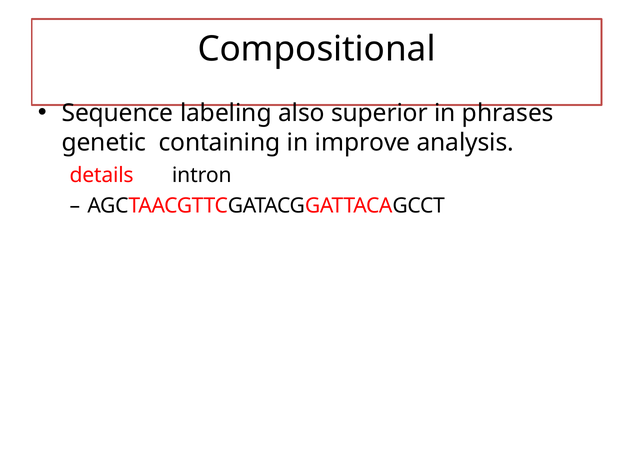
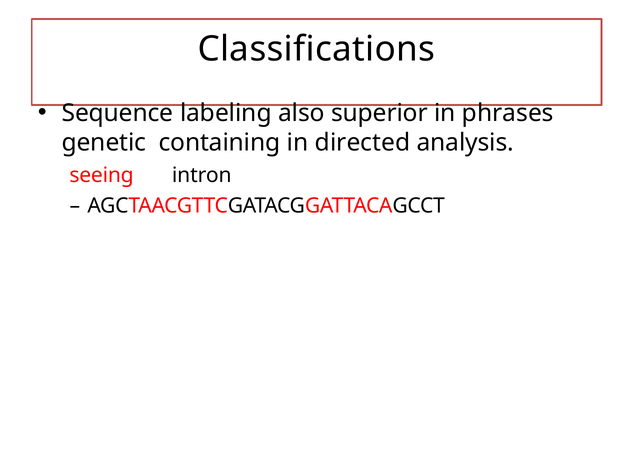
Compositional: Compositional -> Classifications (316, 49)
improve: improve -> directed (363, 143)
details: details -> seeing (102, 175)
